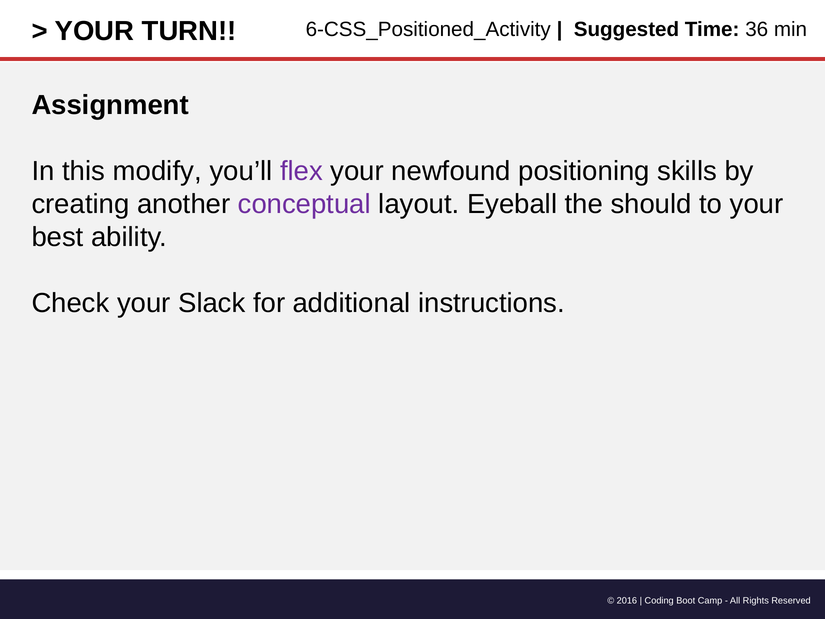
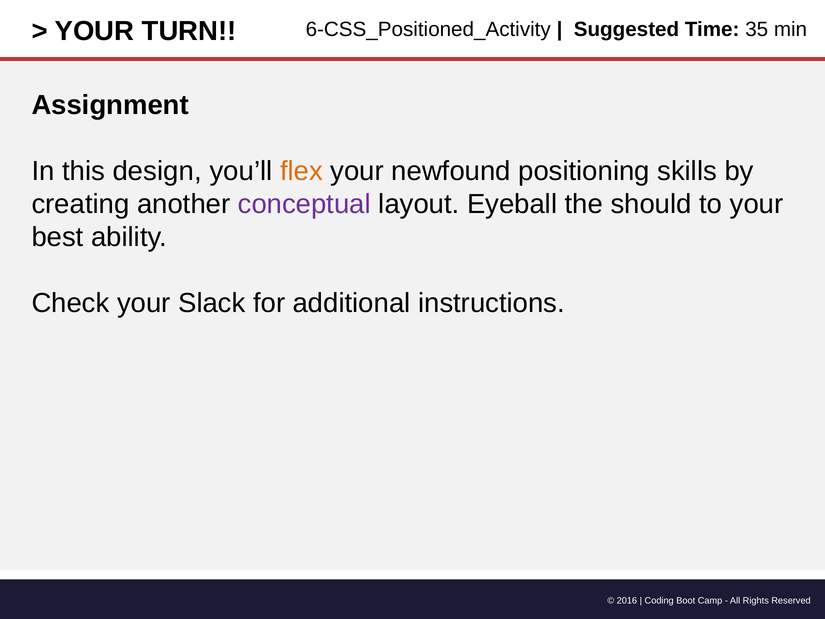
36: 36 -> 35 (757, 29)
modify: modify -> design (157, 171)
flex colour: purple -> orange (301, 171)
